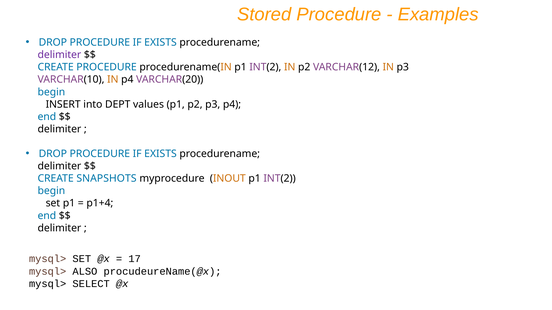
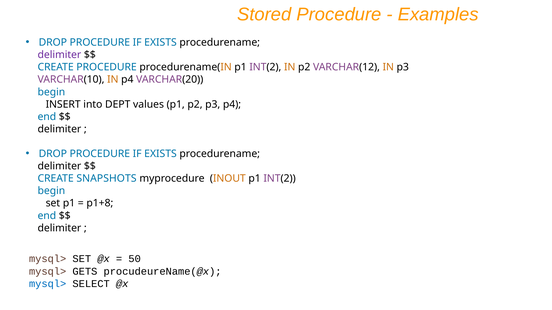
p1+4: p1+4 -> p1+8 (100, 204)
17: 17 -> 50 (135, 259)
ALSO: ALSO -> GETS (85, 272)
mysql> colour: black -> blue (48, 284)
